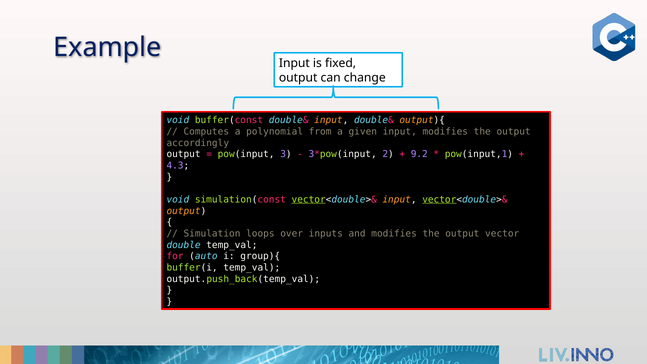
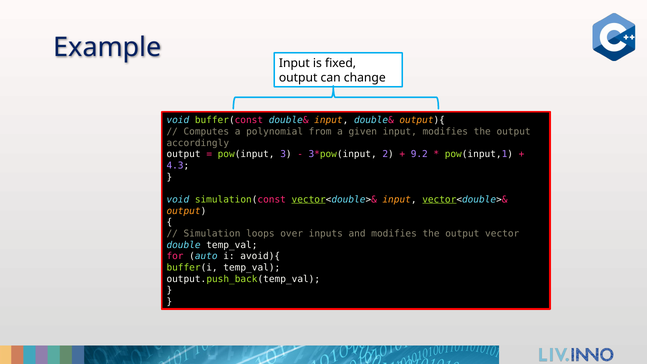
group){: group){ -> avoid){ (260, 256)
